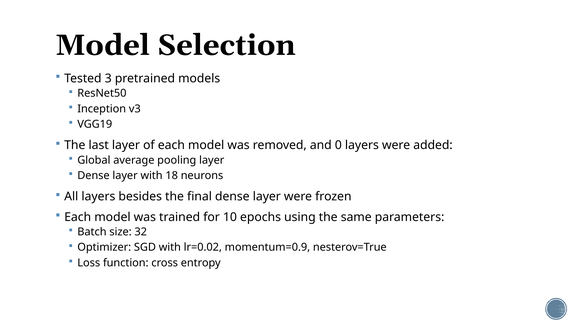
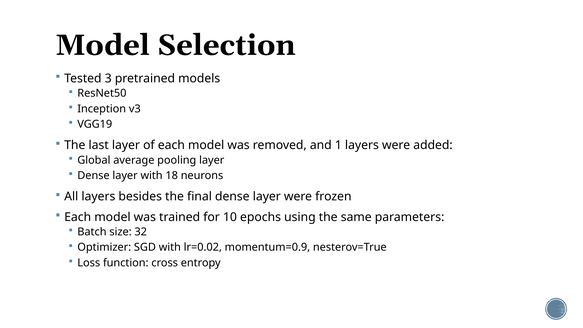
0: 0 -> 1 (338, 145)
